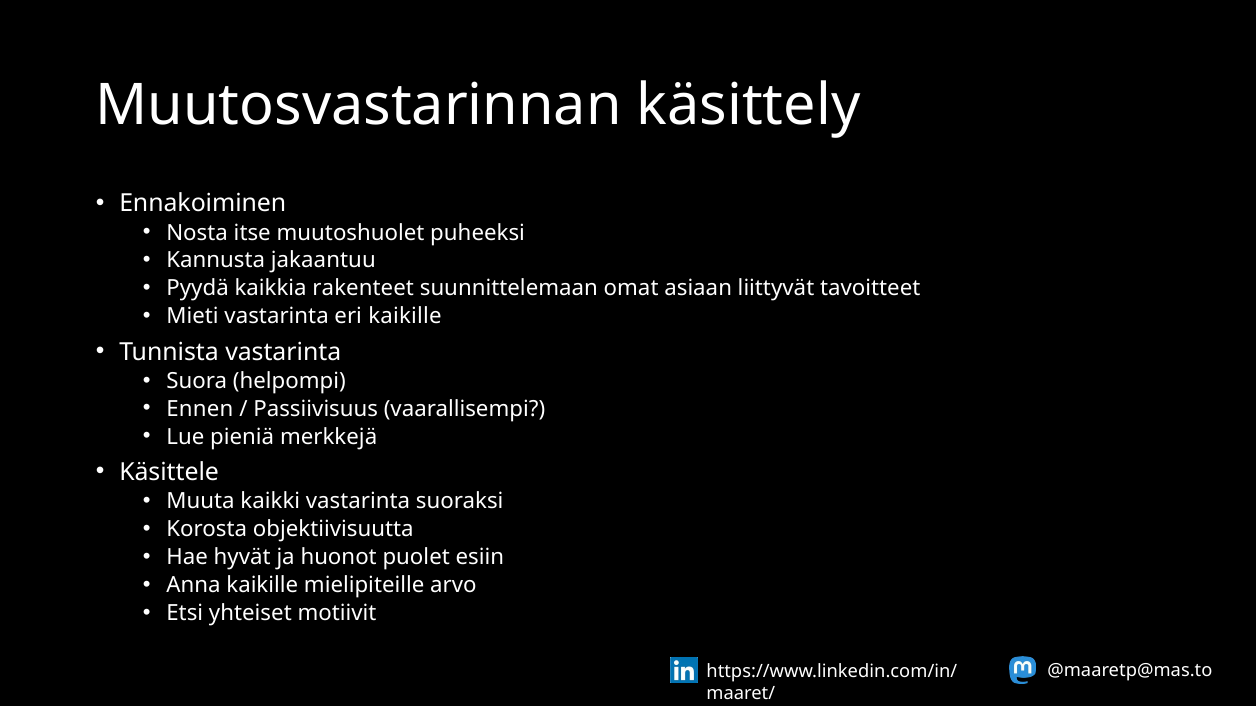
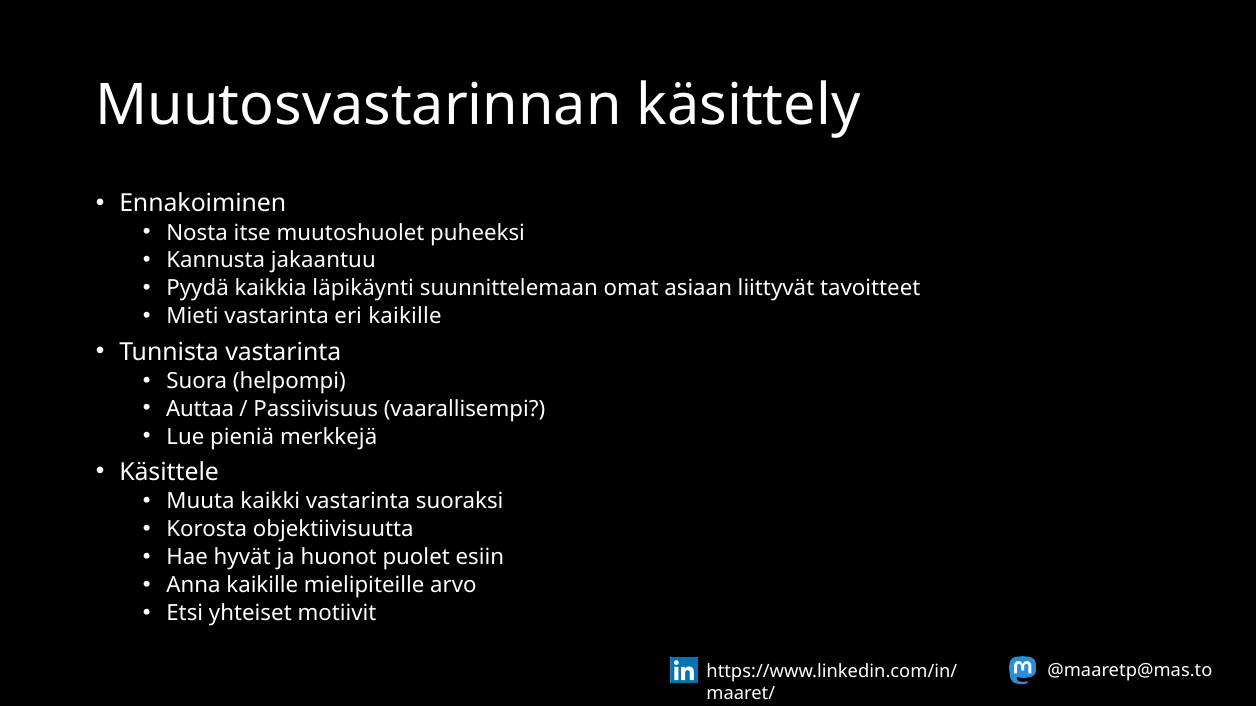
rakenteet: rakenteet -> läpikäynti (363, 289)
Ennen: Ennen -> Auttaa (200, 409)
